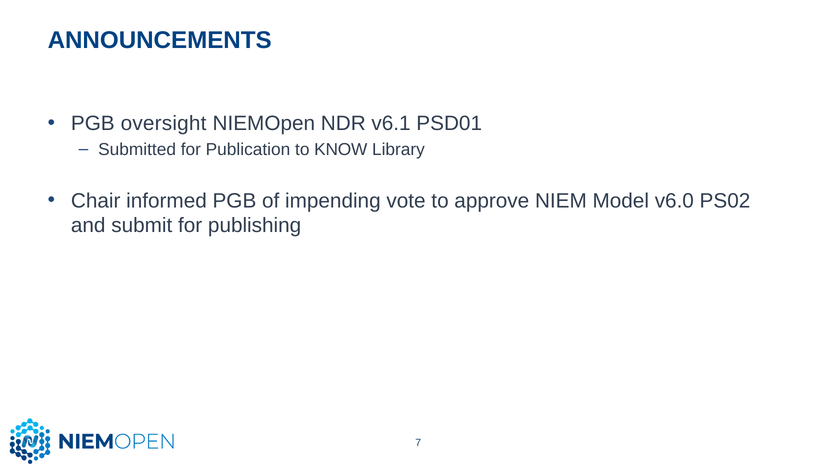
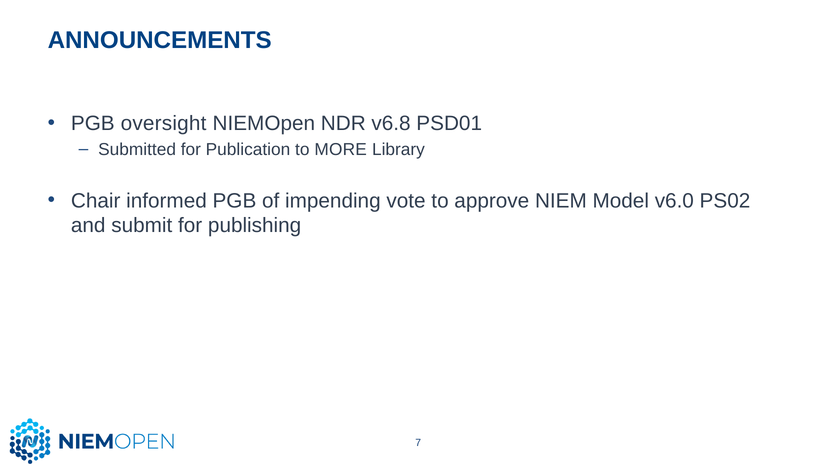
v6.1: v6.1 -> v6.8 (391, 123)
KNOW: KNOW -> MORE (341, 149)
